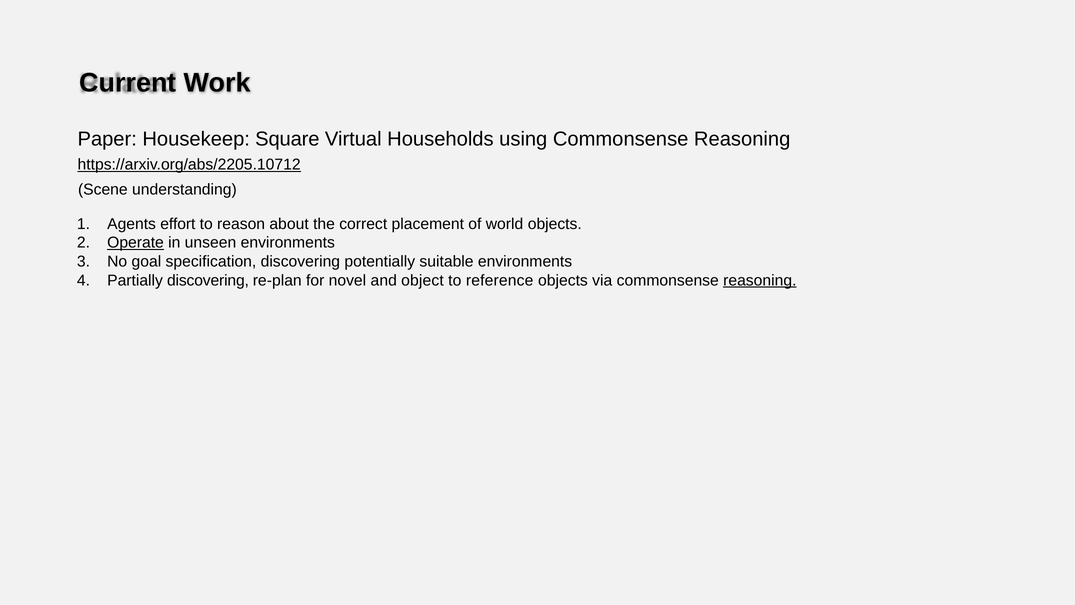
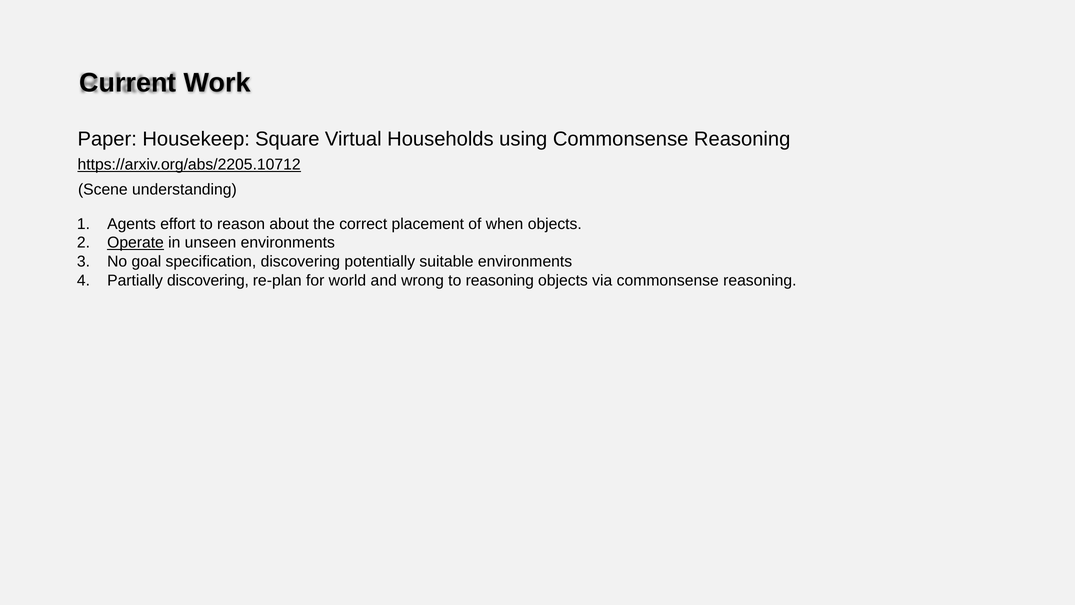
world: world -> when (505, 224)
novel: novel -> world (347, 280)
object: object -> wrong (423, 280)
to reference: reference -> reasoning (500, 280)
reasoning underline: present -> none (760, 280)
